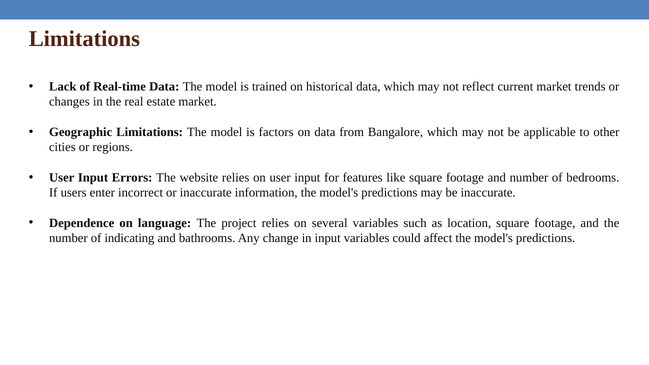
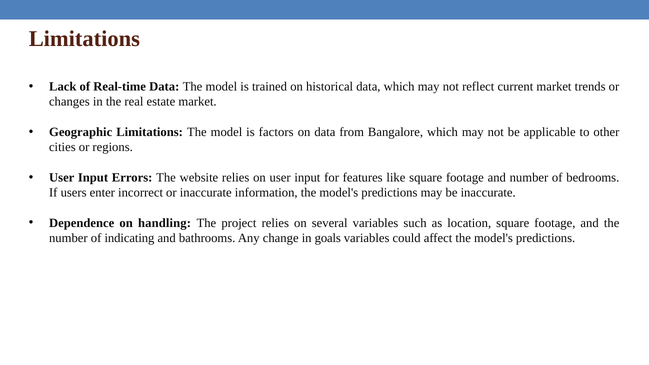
language: language -> handling (165, 223)
in input: input -> goals (328, 238)
